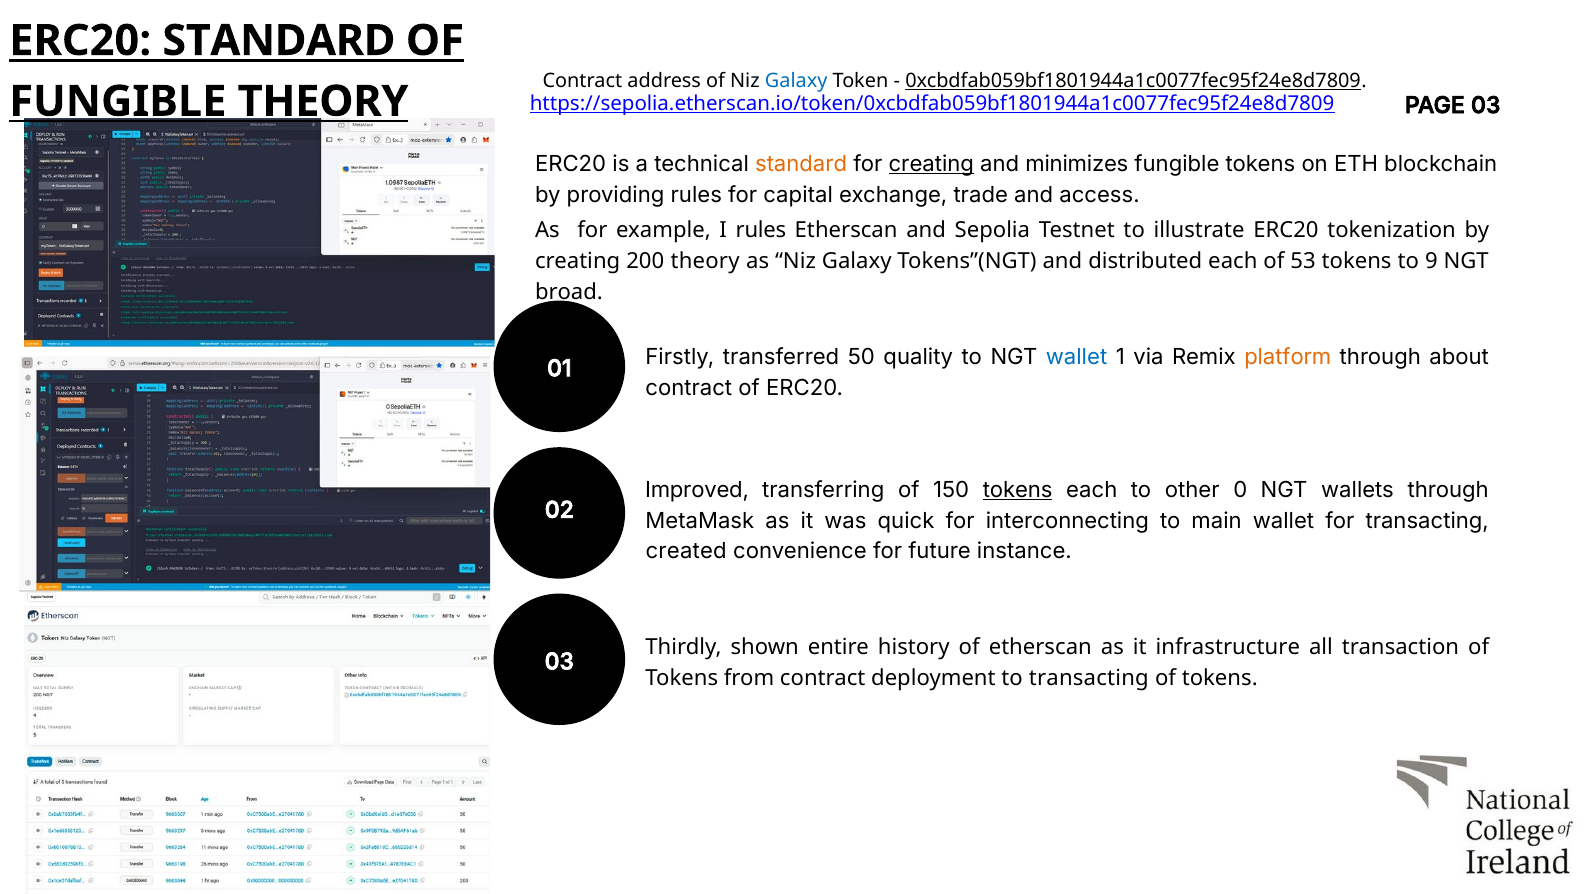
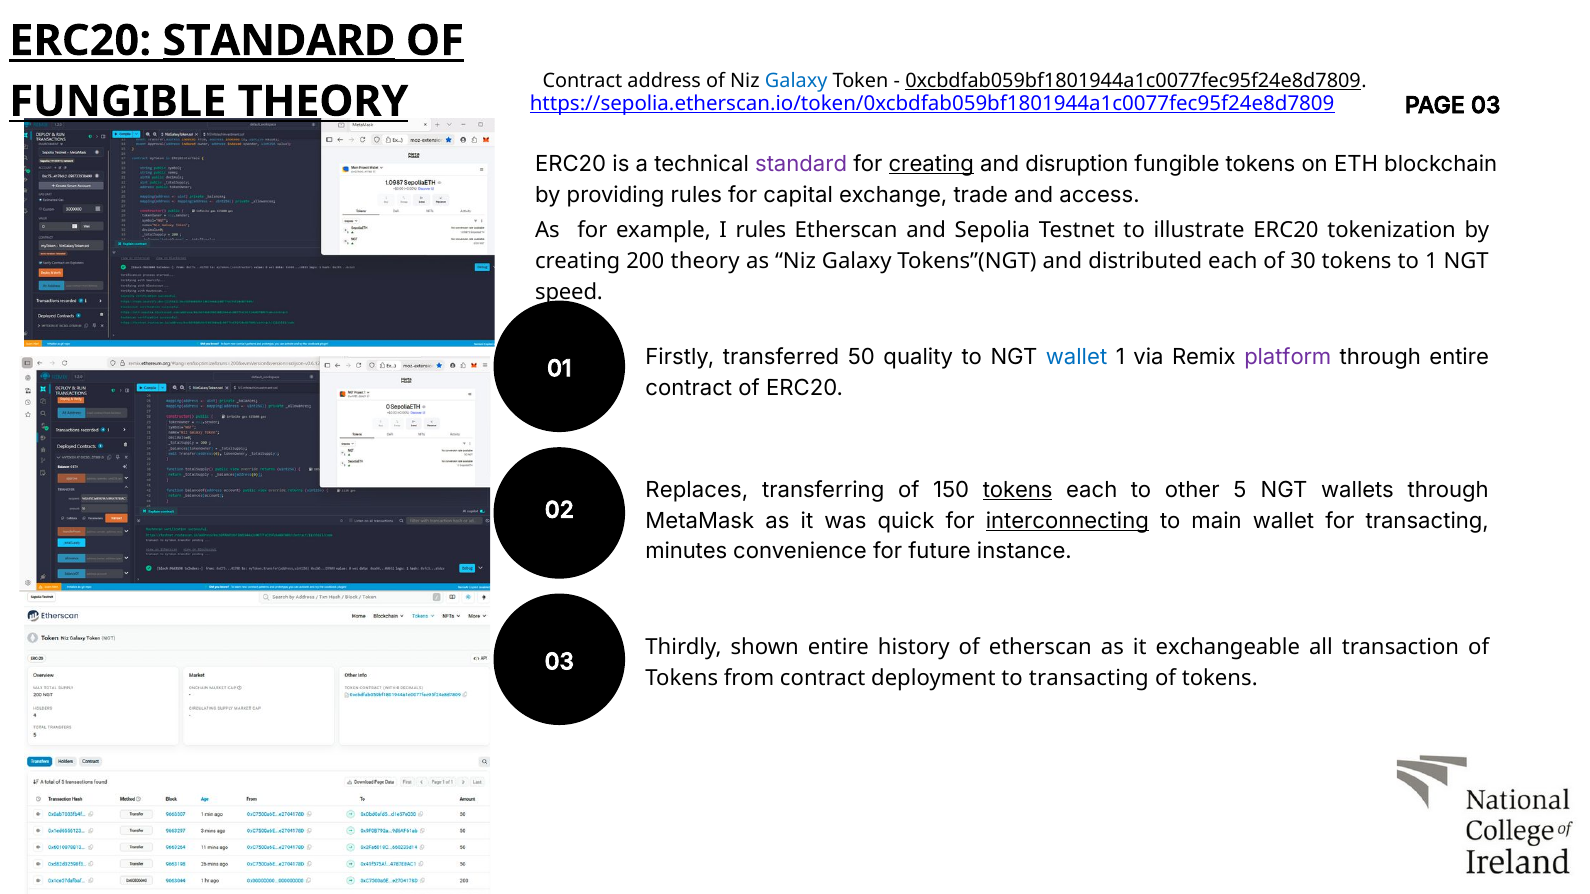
STANDARD underline: none -> present (279, 41)
standard colour: orange -> purple (801, 164)
minimizes: minimizes -> disruption (1077, 164)
53: 53 -> 30 (1303, 262)
to 9: 9 -> 1 (1431, 262)
broad: broad -> speed (569, 292)
platform colour: orange -> purple (1288, 357)
through about: about -> entire (1459, 357)
Improved: Improved -> Replaces (697, 490)
0: 0 -> 5 (1240, 490)
interconnecting underline: none -> present (1067, 521)
created: created -> minutes (686, 552)
infrastructure: infrastructure -> exchangeable (1228, 648)
